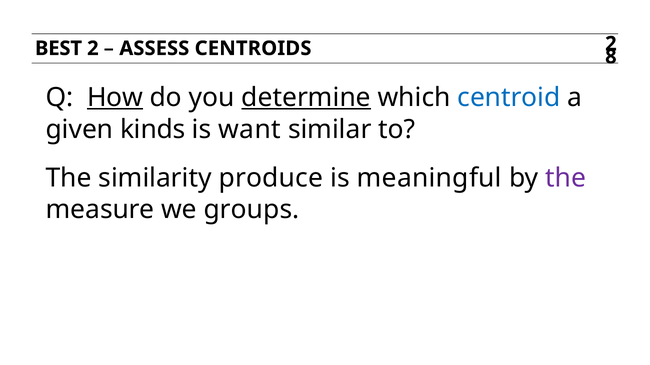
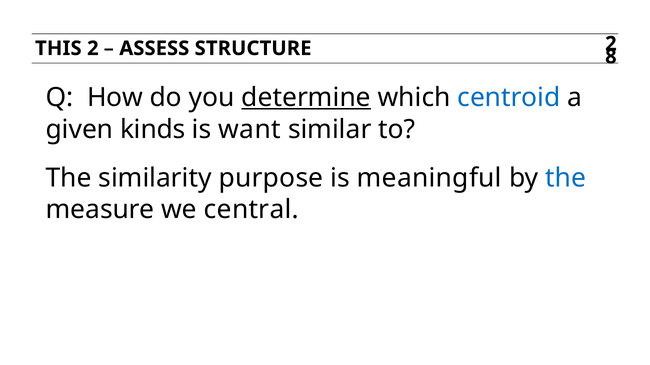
BEST: BEST -> THIS (58, 48)
CENTROIDS: CENTROIDS -> STRUCTURE (253, 48)
How underline: present -> none (115, 98)
produce: produce -> purpose (271, 178)
the colour: purple -> blue (566, 178)
groups: groups -> central (251, 210)
